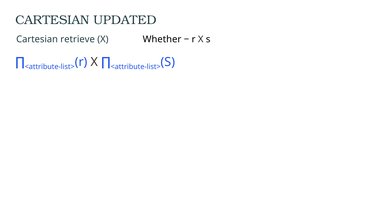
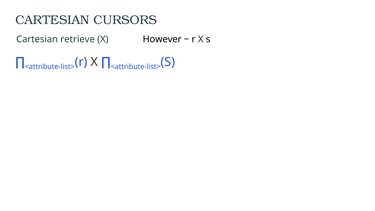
UPDATED: UPDATED -> CURSORS (125, 20)
Whether: Whether -> However (162, 39)
